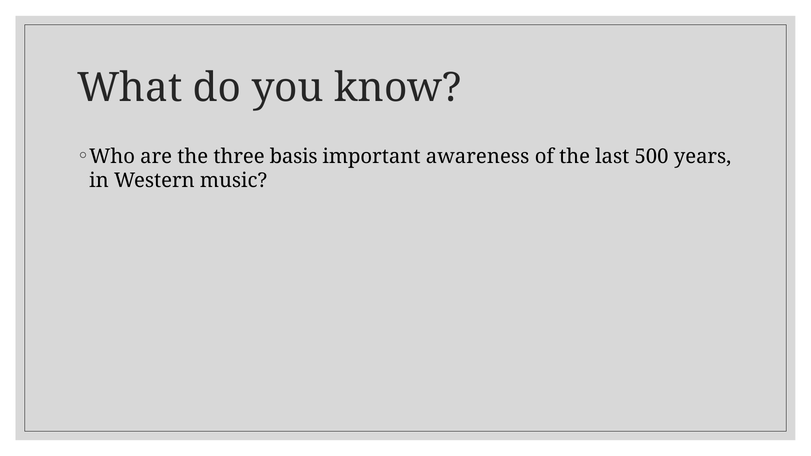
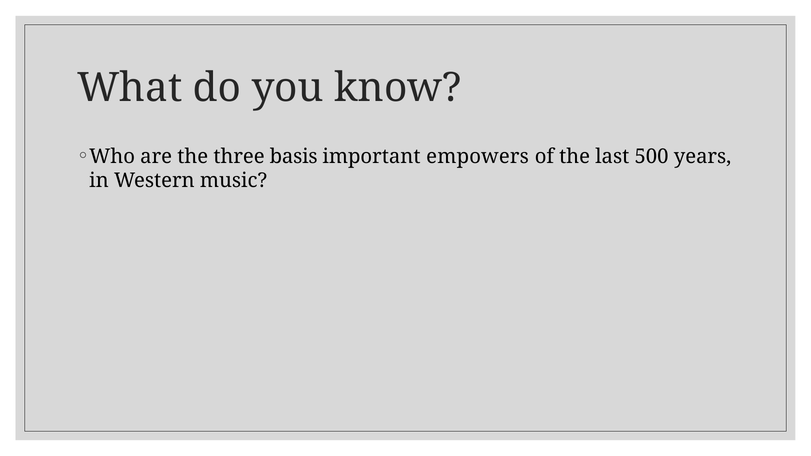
awareness: awareness -> empowers (478, 157)
